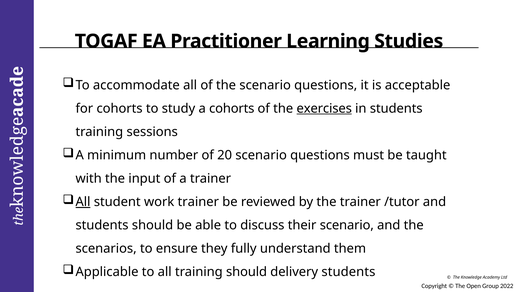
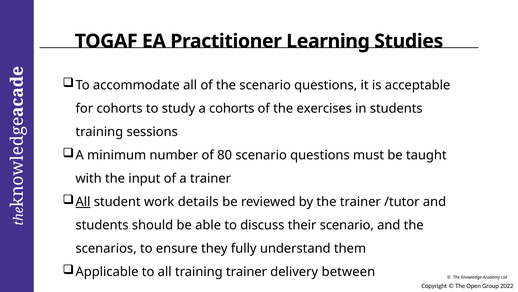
exercises underline: present -> none (324, 108)
20: 20 -> 80 (225, 155)
work trainer: trainer -> details (198, 201)
training should: should -> trainer (247, 271)
delivery students: students -> between (348, 271)
